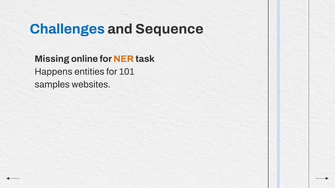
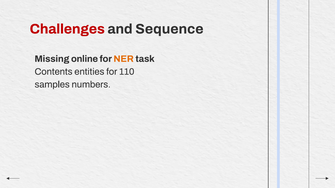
Challenges colour: blue -> red (67, 29)
Happens: Happens -> Contents (54, 72)
101: 101 -> 110 (127, 72)
websites: websites -> numbers (91, 85)
